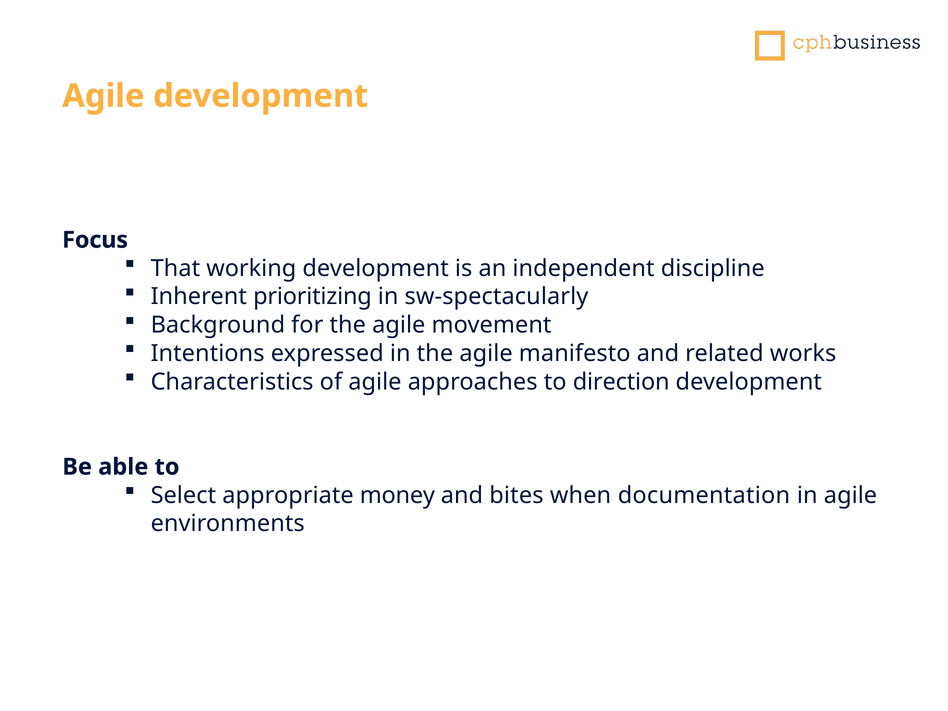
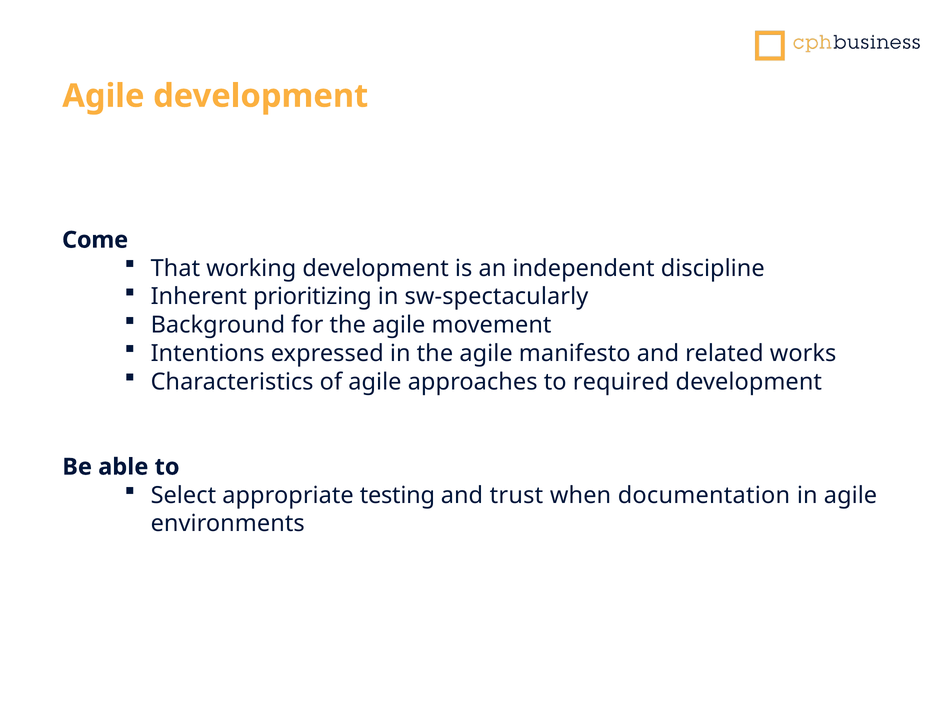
Focus: Focus -> Come (95, 240)
direction: direction -> required (621, 382)
money: money -> testing (397, 495)
bites: bites -> trust (516, 495)
